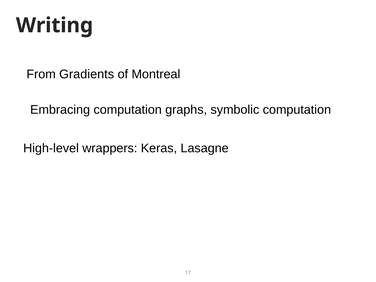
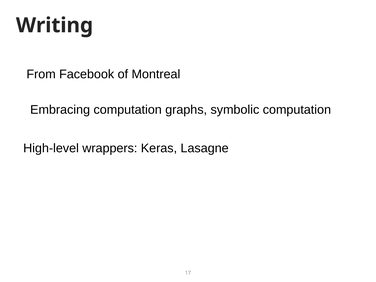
Gradients: Gradients -> Facebook (87, 74)
